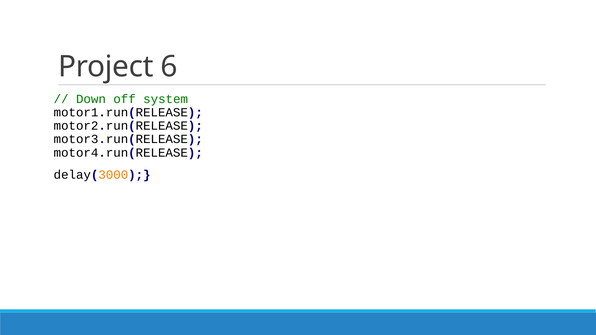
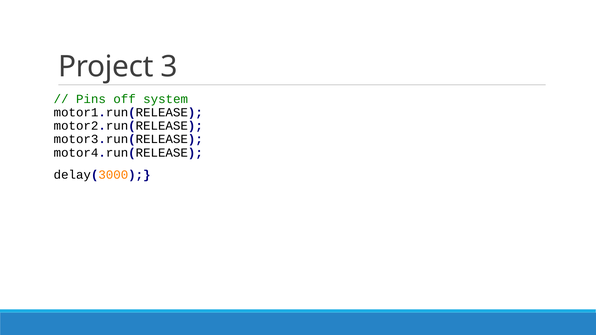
6: 6 -> 3 (169, 67)
Down: Down -> Pins (91, 99)
